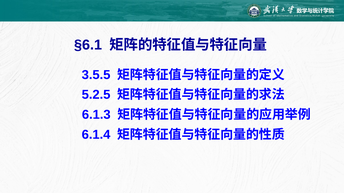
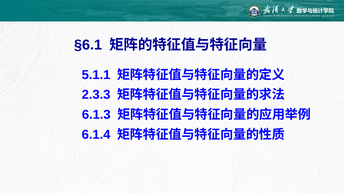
3.5.5: 3.5.5 -> 5.1.1 (96, 75)
5.2.5: 5.2.5 -> 2.3.3 (96, 95)
